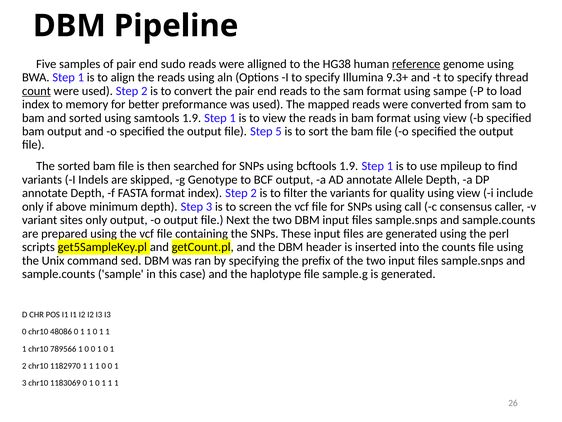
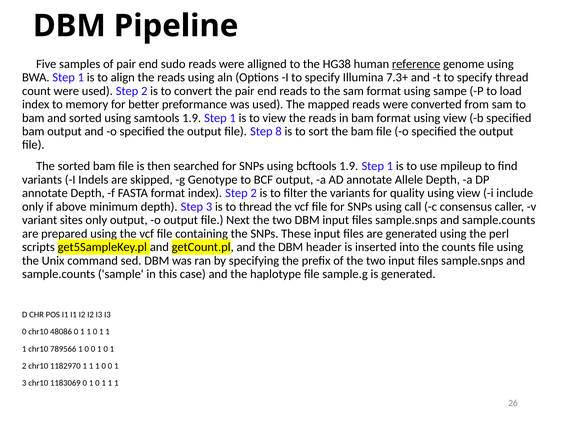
9.3+: 9.3+ -> 7.3+ (397, 77)
count underline: present -> none (36, 91)
5: 5 -> 8 (279, 131)
to screen: screen -> thread (255, 206)
